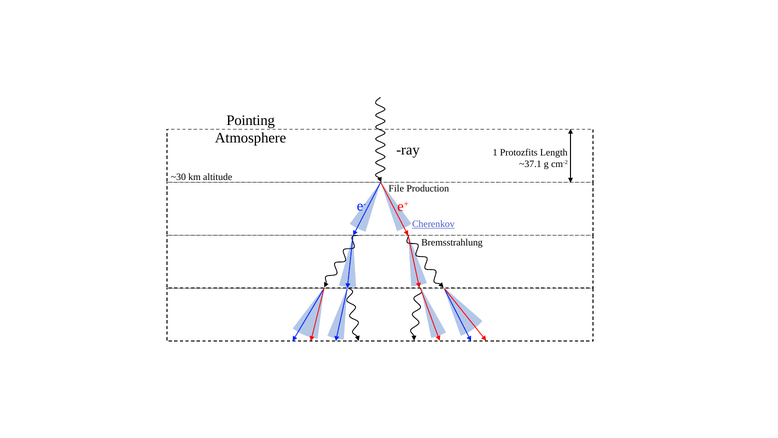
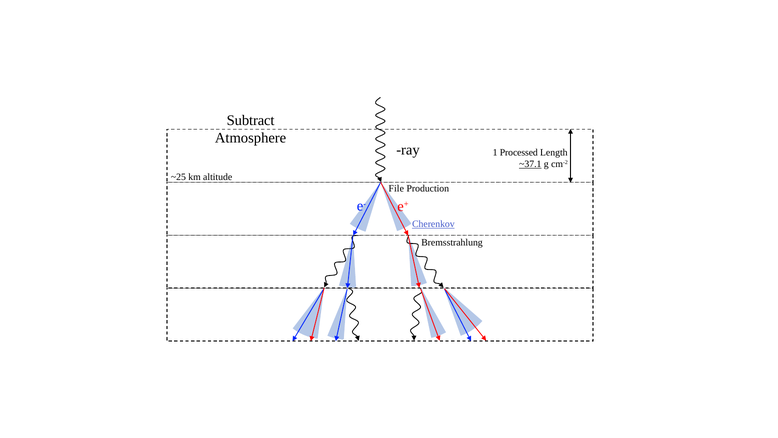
Pointing: Pointing -> Subtract (251, 120)
Protozfits: Protozfits -> Processed (519, 152)
~37.1 underline: none -> present (530, 164)
~30: ~30 -> ~25 (178, 177)
